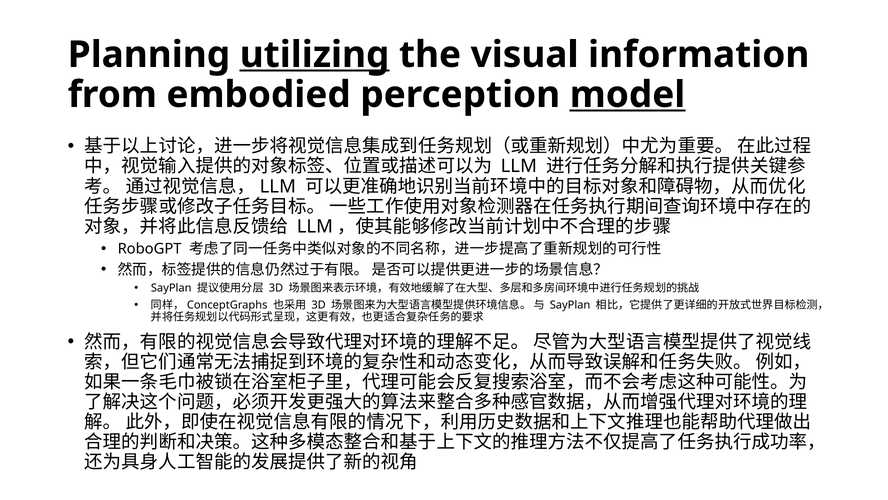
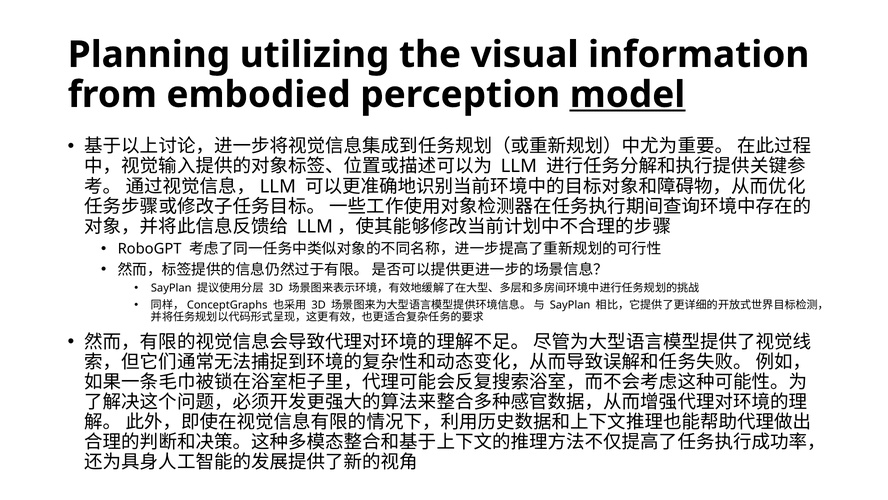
utilizing underline: present -> none (315, 55)
